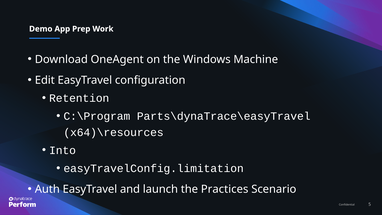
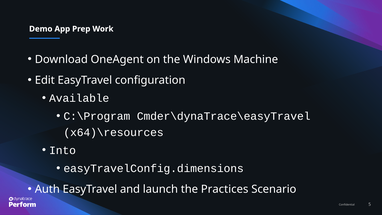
Retention: Retention -> Available (79, 98)
Parts\dynaTrace\easyTravel: Parts\dynaTrace\easyTravel -> Cmder\dynaTrace\easyTravel (224, 116)
easyTravelConfig.limitation: easyTravelConfig.limitation -> easyTravelConfig.dimensions (154, 168)
